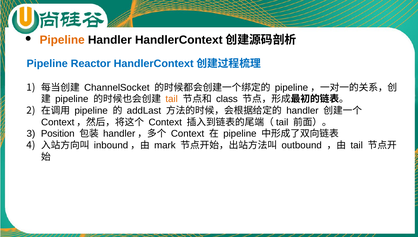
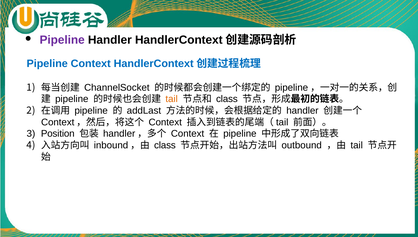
Pipeline colour: orange -> purple (62, 40)
Pipeline Reactor: Reactor -> Context (91, 64)
mark: mark -> class (165, 145)
